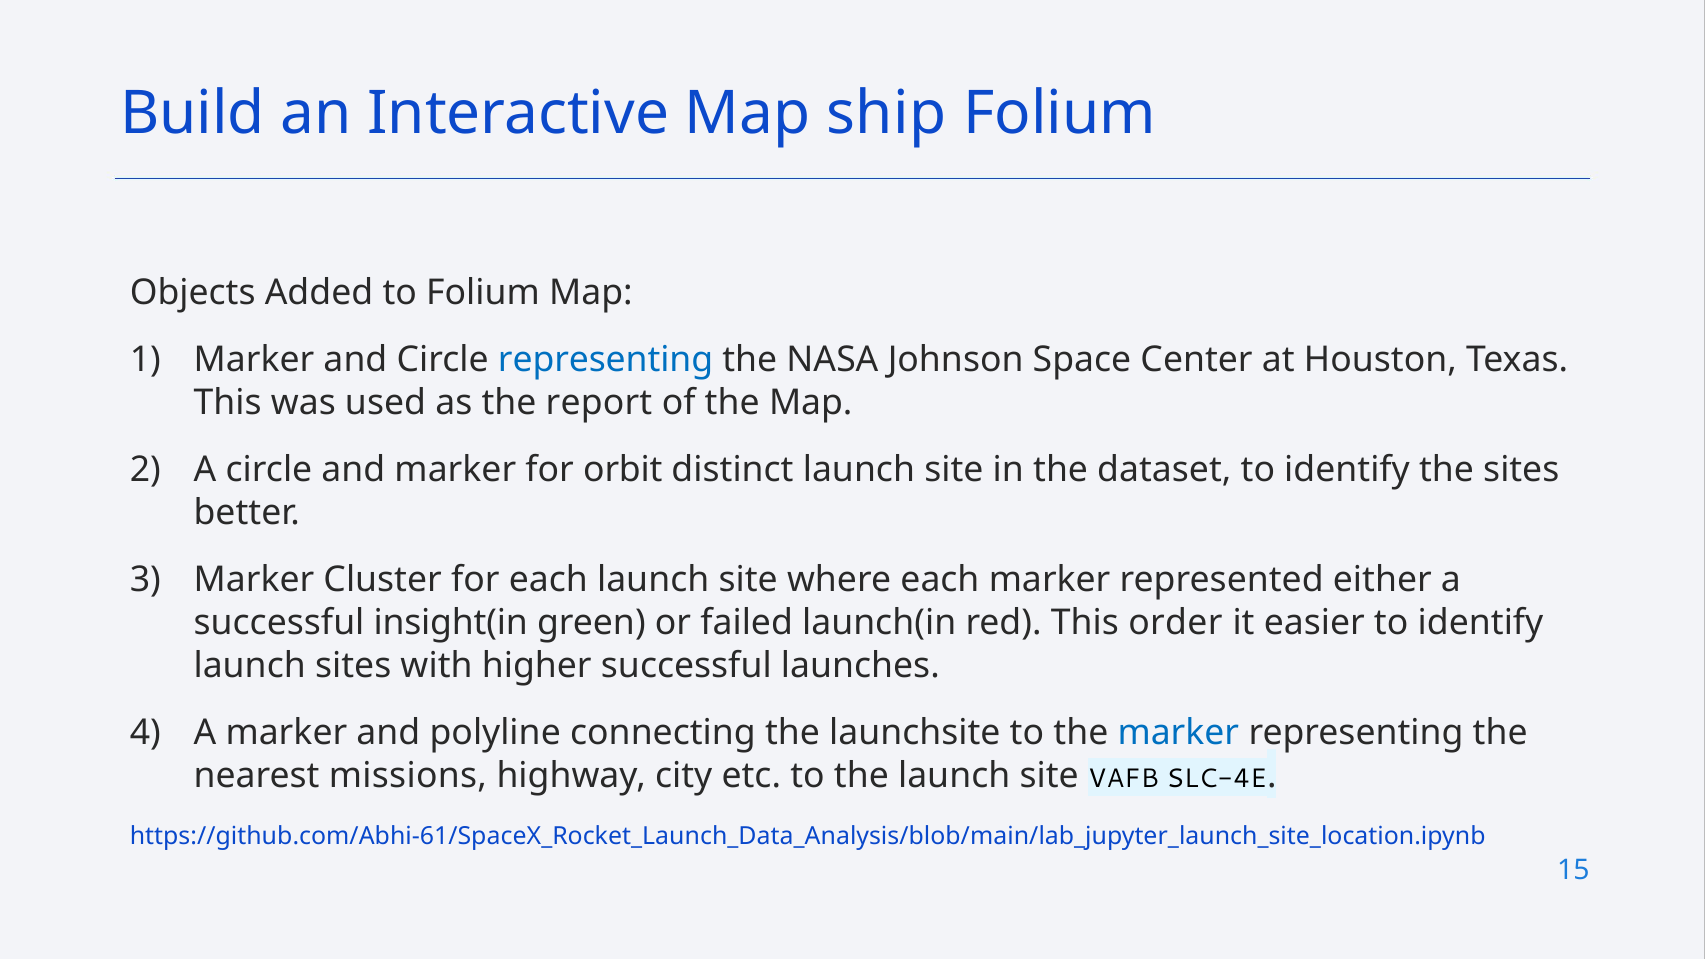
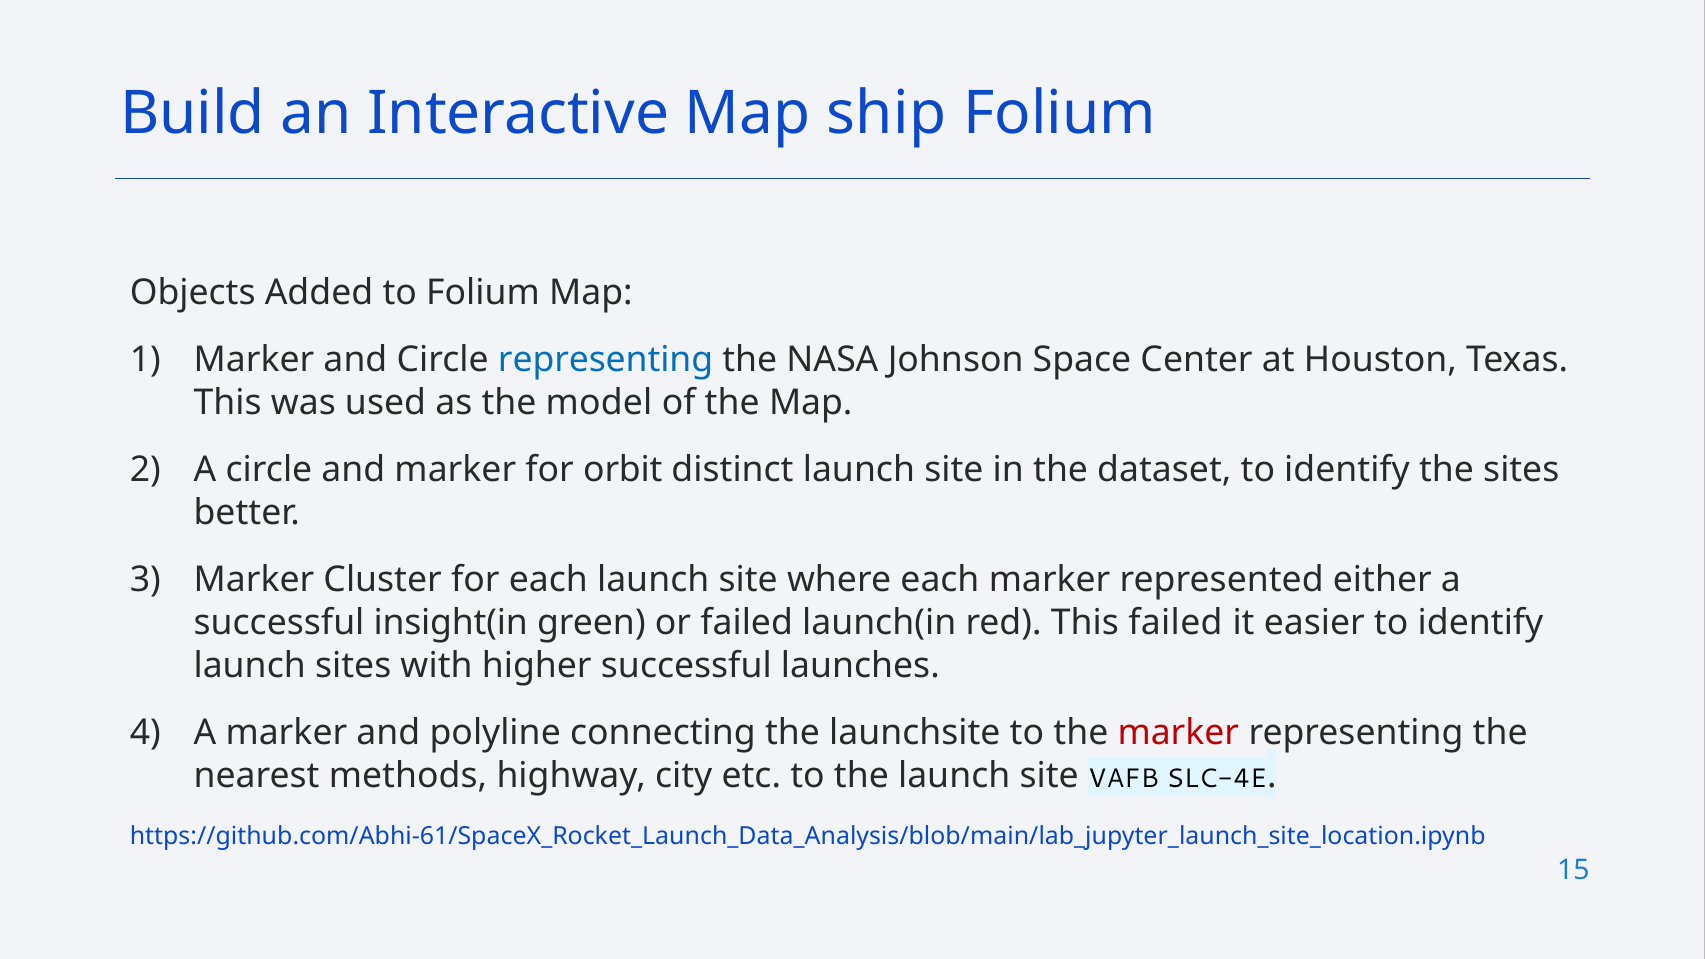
report: report -> model (599, 402)
This order: order -> failed (1175, 623)
marker colour: blue -> red (1178, 733)
missions: missions -> methods (408, 776)
